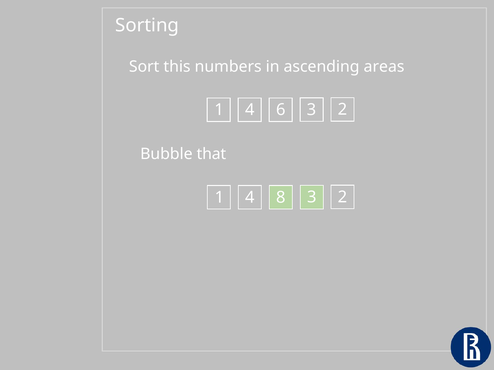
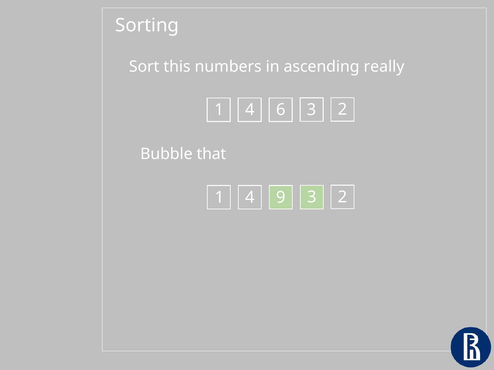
areas: areas -> really (384, 67)
8: 8 -> 9 (281, 198)
